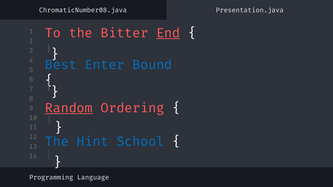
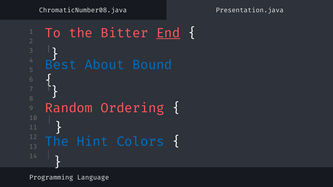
Enter: Enter -> About (105, 65)
Random underline: present -> none (69, 108)
School: School -> Colors (140, 142)
